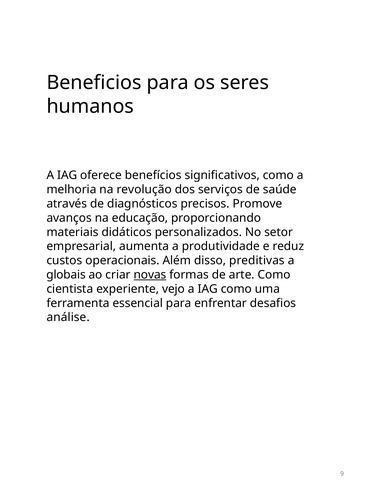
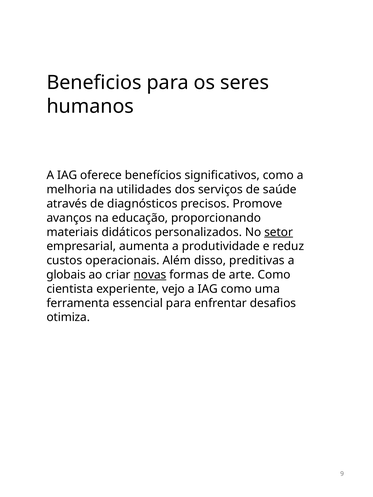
revolução: revolução -> utilidades (144, 190)
setor underline: none -> present (279, 232)
análise: análise -> otimiza (68, 318)
